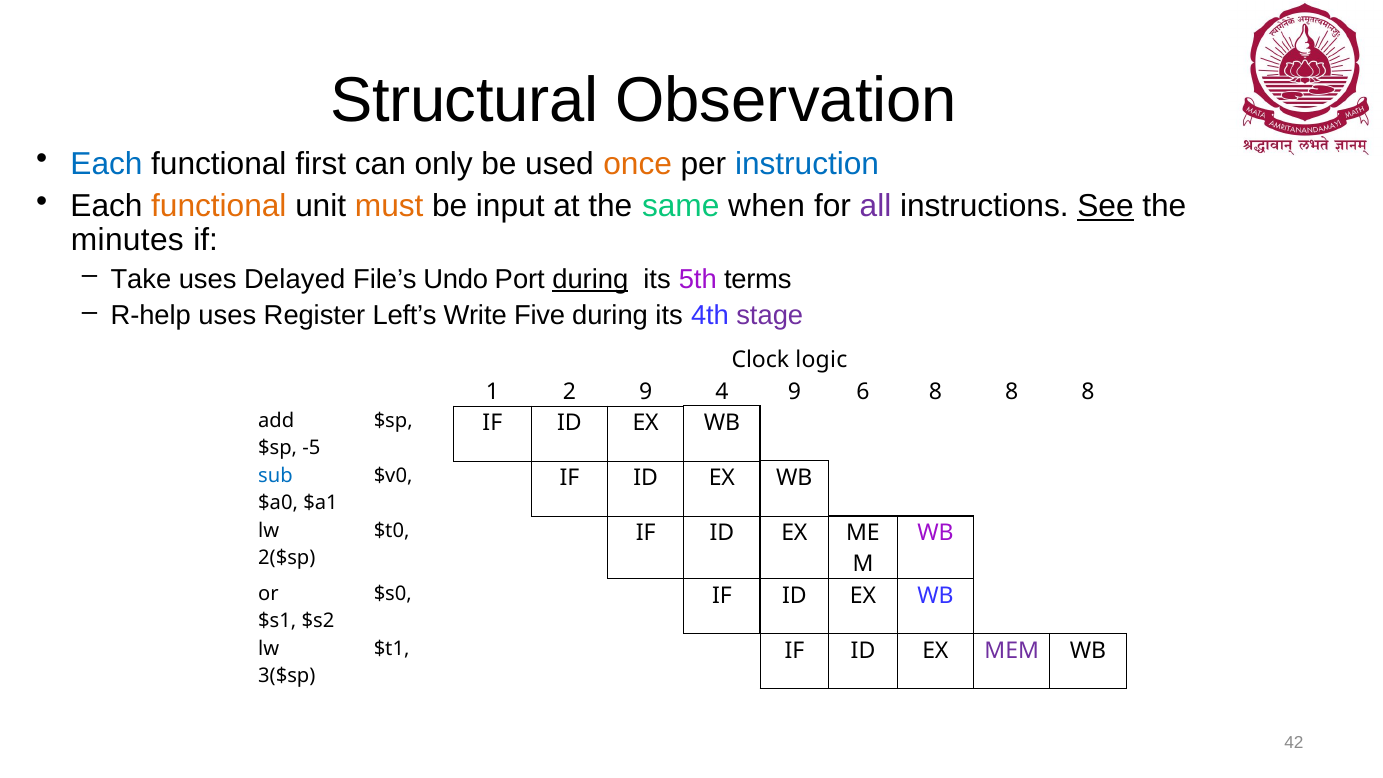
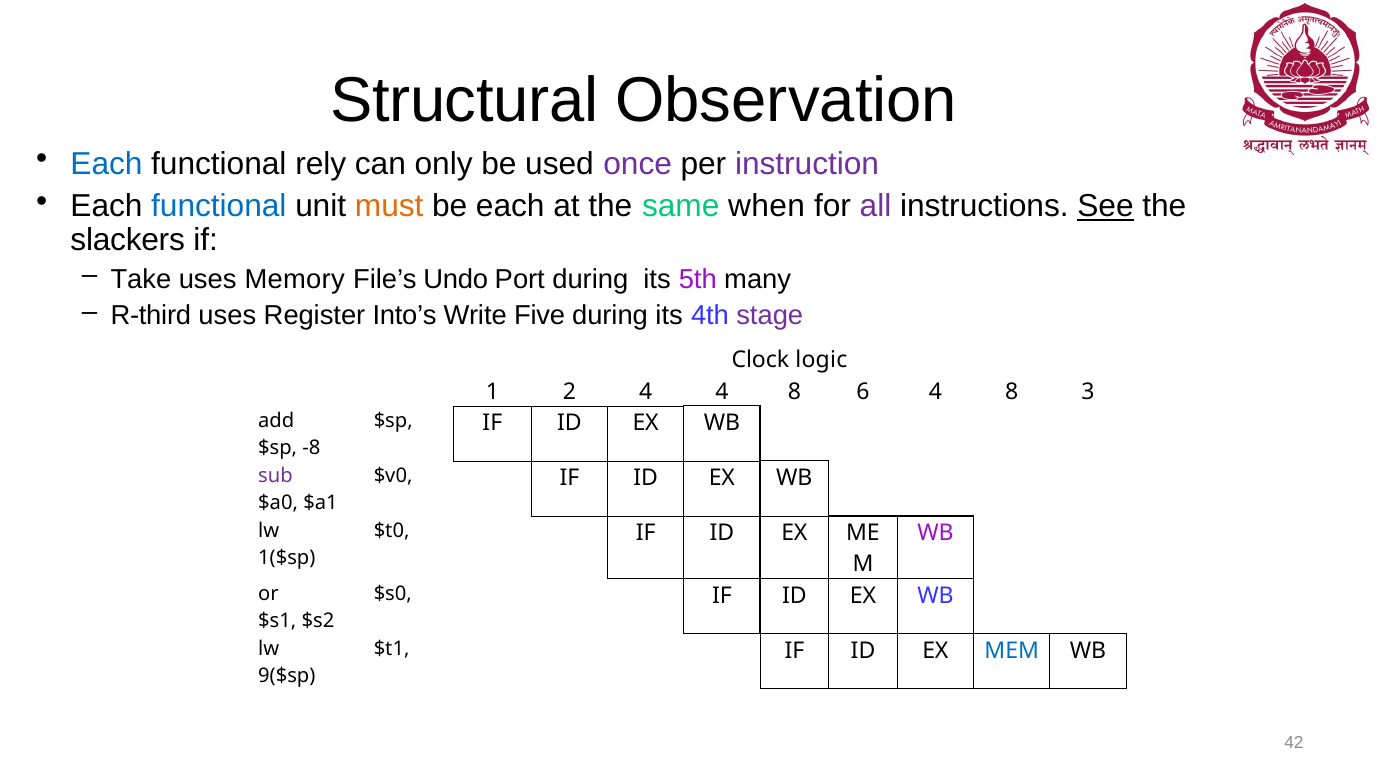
first: first -> rely (321, 164)
once colour: orange -> purple (638, 164)
instruction colour: blue -> purple (807, 164)
functional colour: orange -> blue (219, 206)
be input: input -> each (510, 206)
minutes: minutes -> slackers (128, 241)
Delayed: Delayed -> Memory (295, 279)
during underline: present -> none (590, 279)
terms: terms -> many (758, 279)
R-help: R-help -> R-third (151, 316)
Left’s: Left’s -> Into’s (405, 316)
2 9: 9 -> 4 (646, 392)
9: 9 -> 8 (794, 392)
6 8: 8 -> 4 (935, 392)
8: 8 -> 3 (1088, 392)
-5: -5 -> -8 (311, 448)
sub colour: blue -> purple (275, 476)
2($sp: 2($sp -> 1($sp (287, 558)
MEM colour: purple -> blue (1012, 651)
3($sp: 3($sp -> 9($sp (287, 676)
